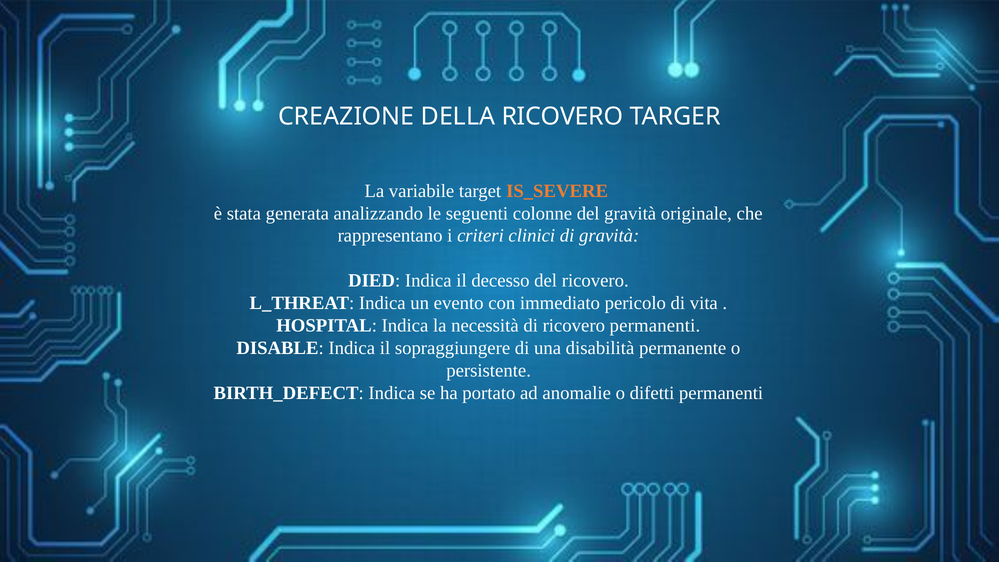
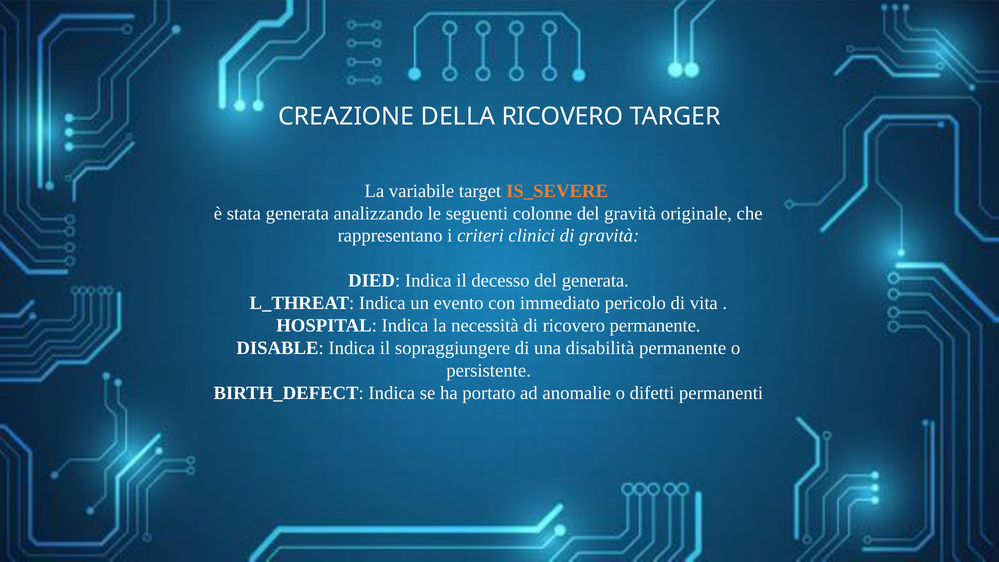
del ricovero: ricovero -> generata (595, 281)
ricovero permanenti: permanenti -> permanente (655, 326)
